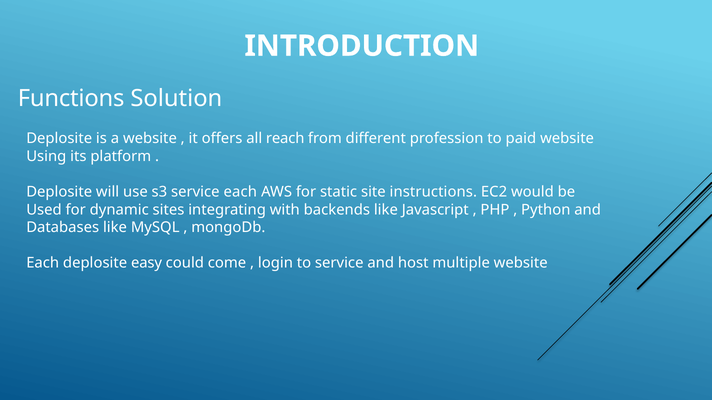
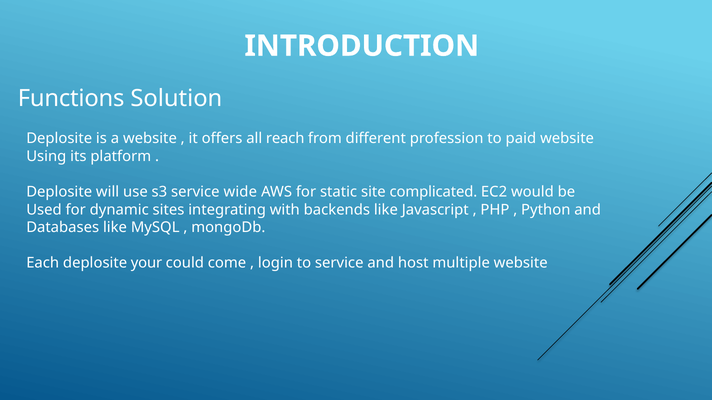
service each: each -> wide (240, 192)
instructions: instructions -> complicated (433, 192)
easy: easy -> your (147, 263)
